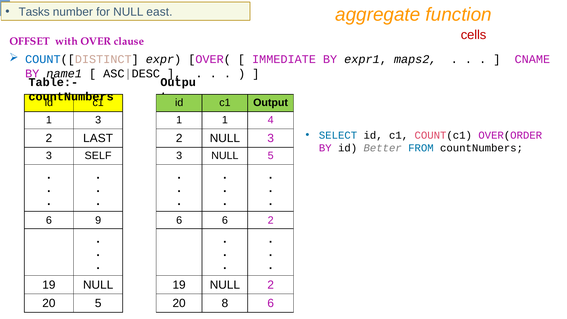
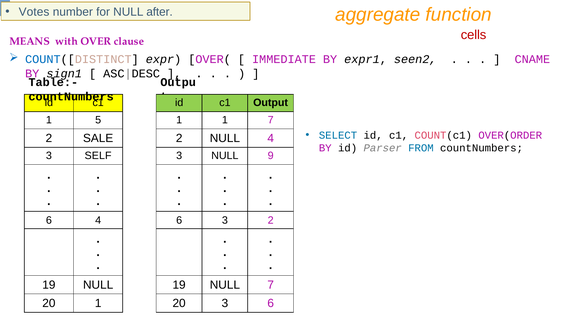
Tasks: Tasks -> Votes (34, 12)
east: east -> after (160, 12)
OFFSET: OFFSET -> MEANS (30, 41)
maps2: maps2 -> seen2 (415, 59)
name1: name1 -> sign1 (64, 74)
1 3: 3 -> 5 (98, 120)
1 4: 4 -> 7 (271, 120)
LAST: LAST -> SALE (98, 138)
NULL 3: 3 -> 4 (271, 138)
Better: Better -> Parser (383, 148)
NULL 5: 5 -> 9 (271, 156)
6 9: 9 -> 4 (98, 220)
6 6: 6 -> 3 (225, 220)
NULL 2: 2 -> 7 (271, 285)
20 5: 5 -> 1 (98, 303)
20 8: 8 -> 3 (225, 303)
